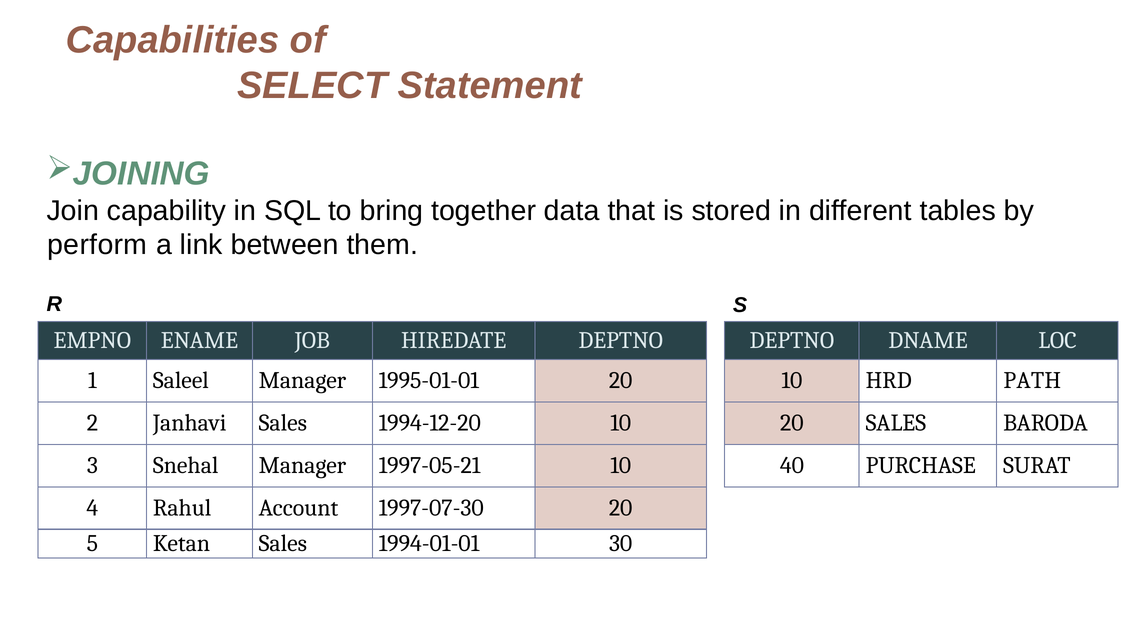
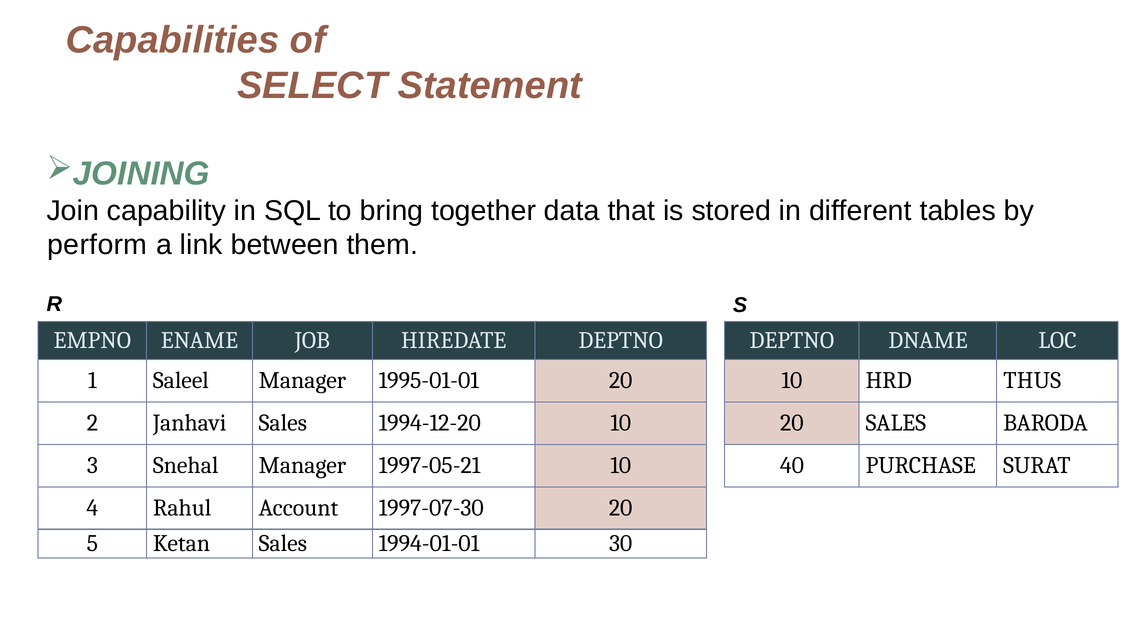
PATH: PATH -> THUS (1032, 380)
